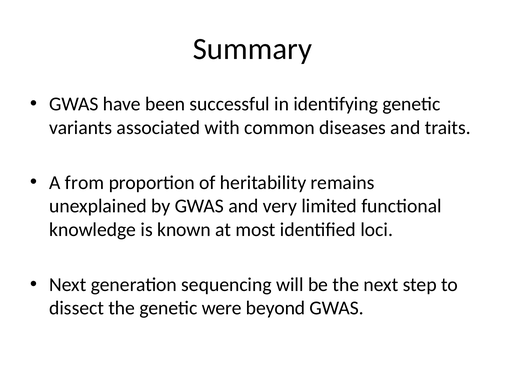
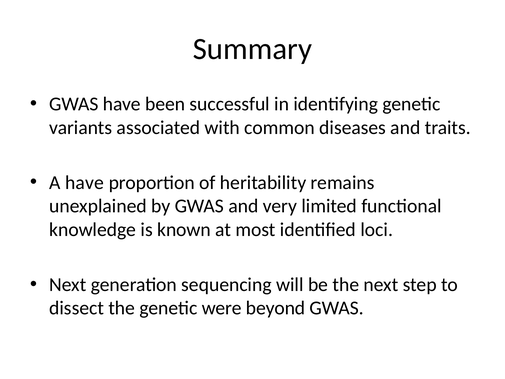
A from: from -> have (85, 182)
